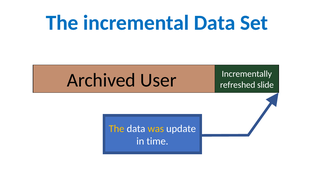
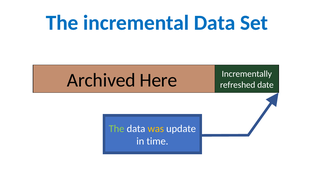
User: User -> Here (158, 80)
slide: slide -> date (265, 85)
The colour: yellow -> light green (117, 128)
